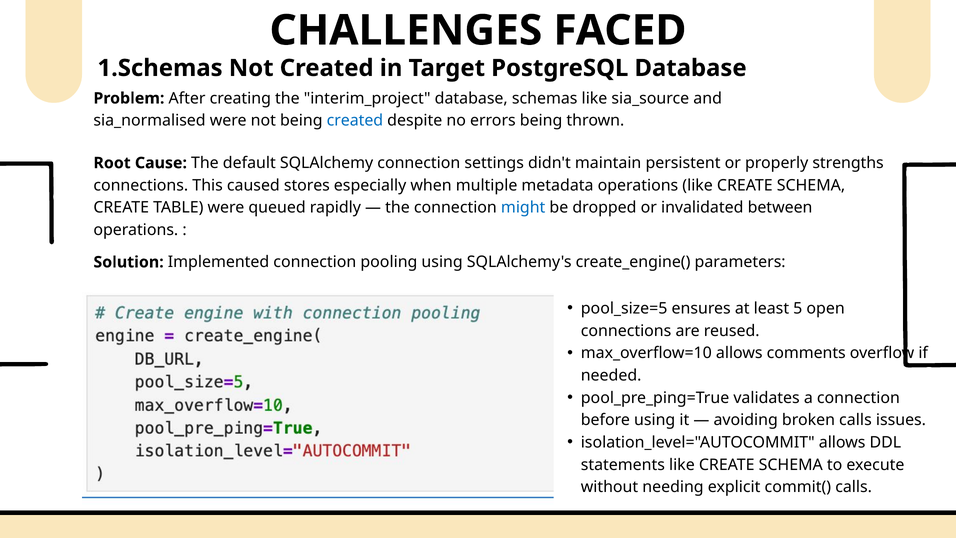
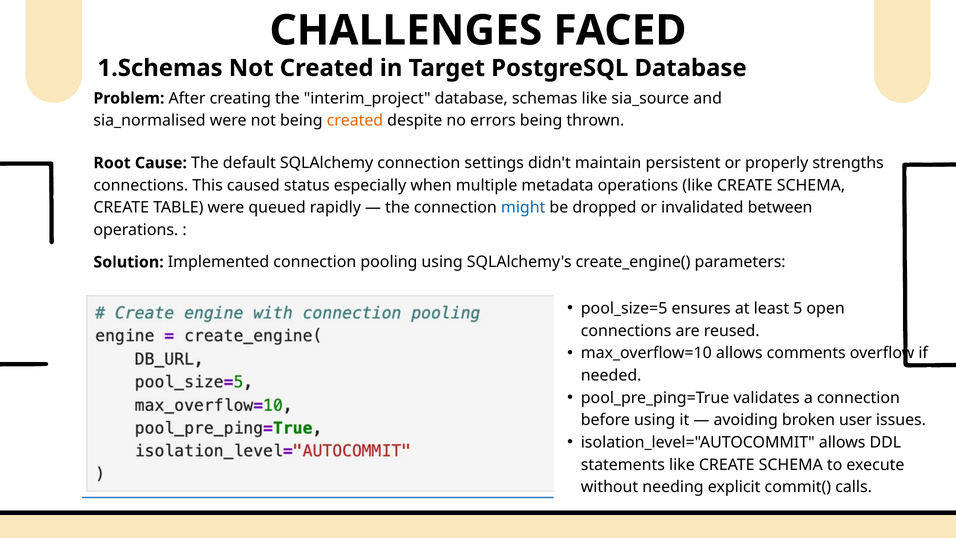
created colour: blue -> orange (355, 121)
stores: stores -> status (307, 185)
broken calls: calls -> user (856, 420)
